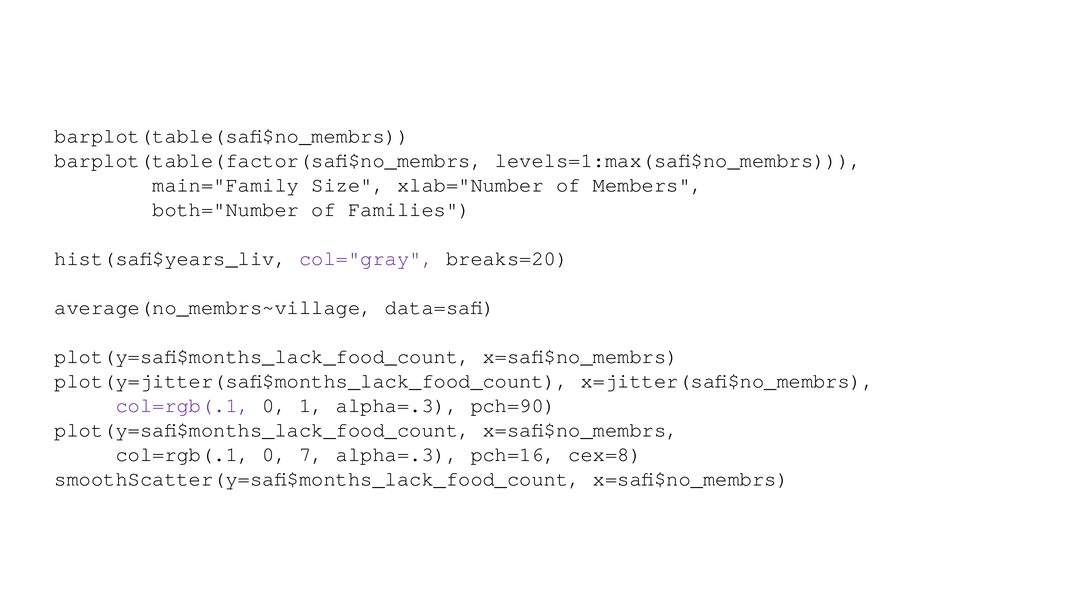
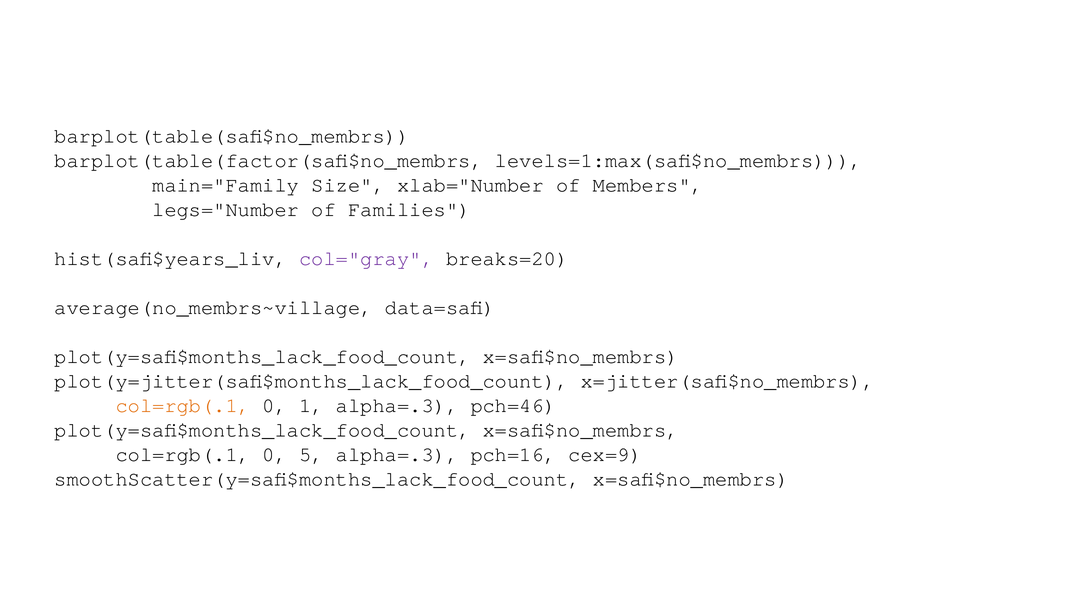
both="Number: both="Number -> legs="Number (226, 209)
col=rgb(.1 colour: purple -> orange (183, 405)
pch=90: pch=90 -> pch=46 (513, 405)
7: 7 -> 5 (311, 454)
cex=8: cex=8 -> cex=9 (605, 454)
